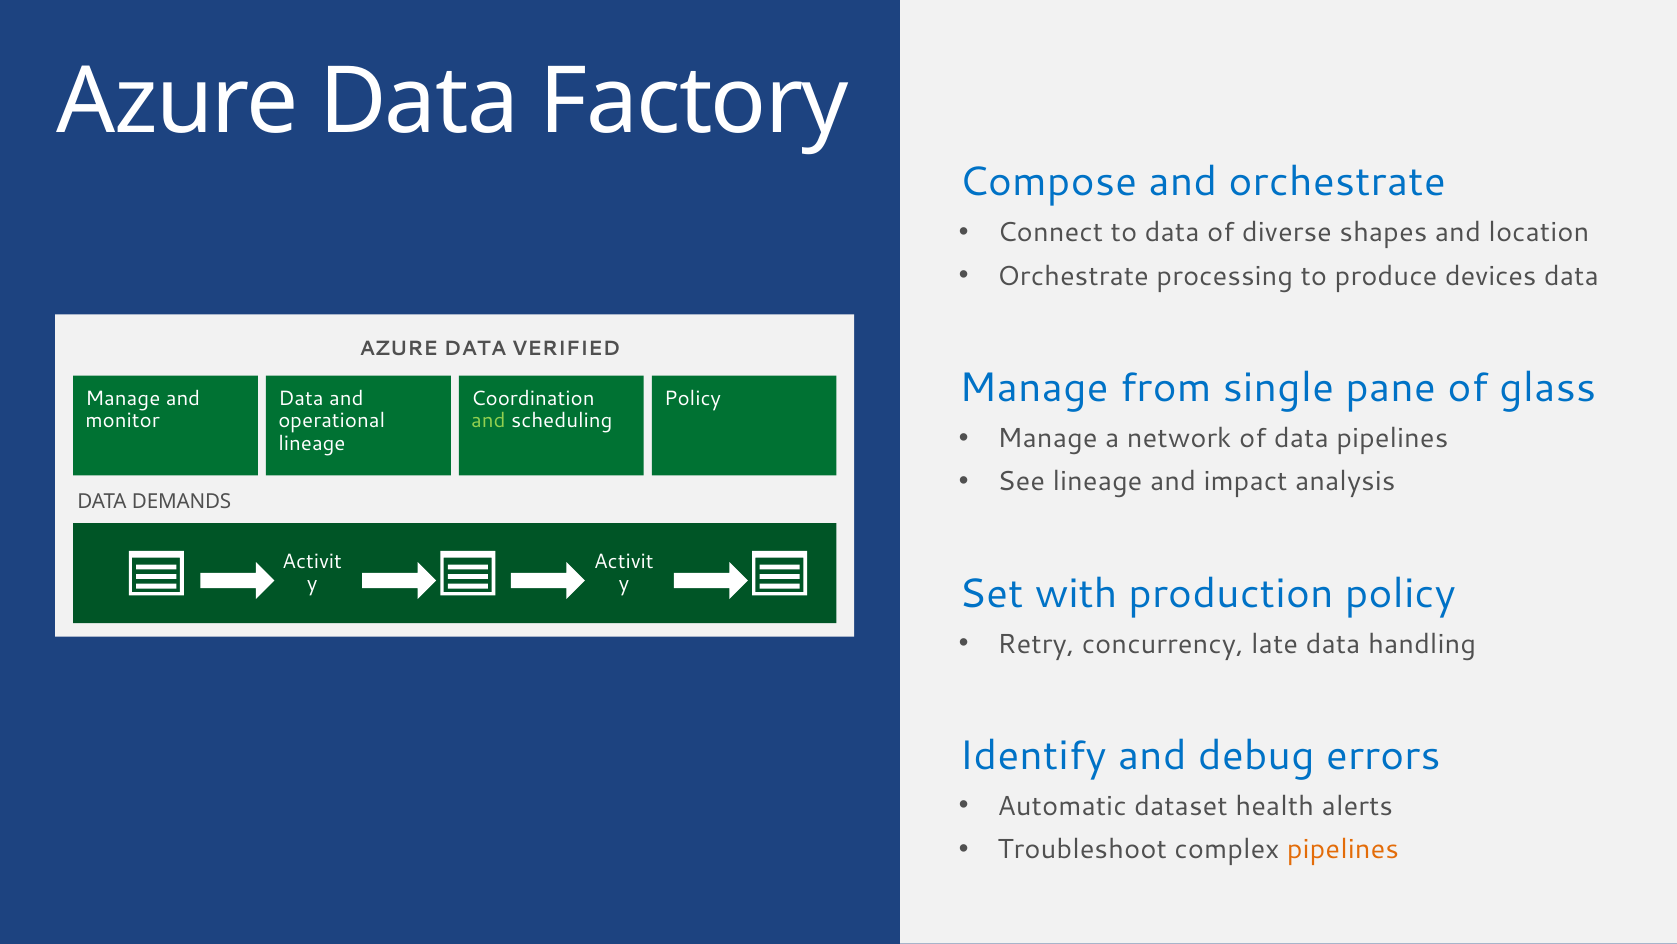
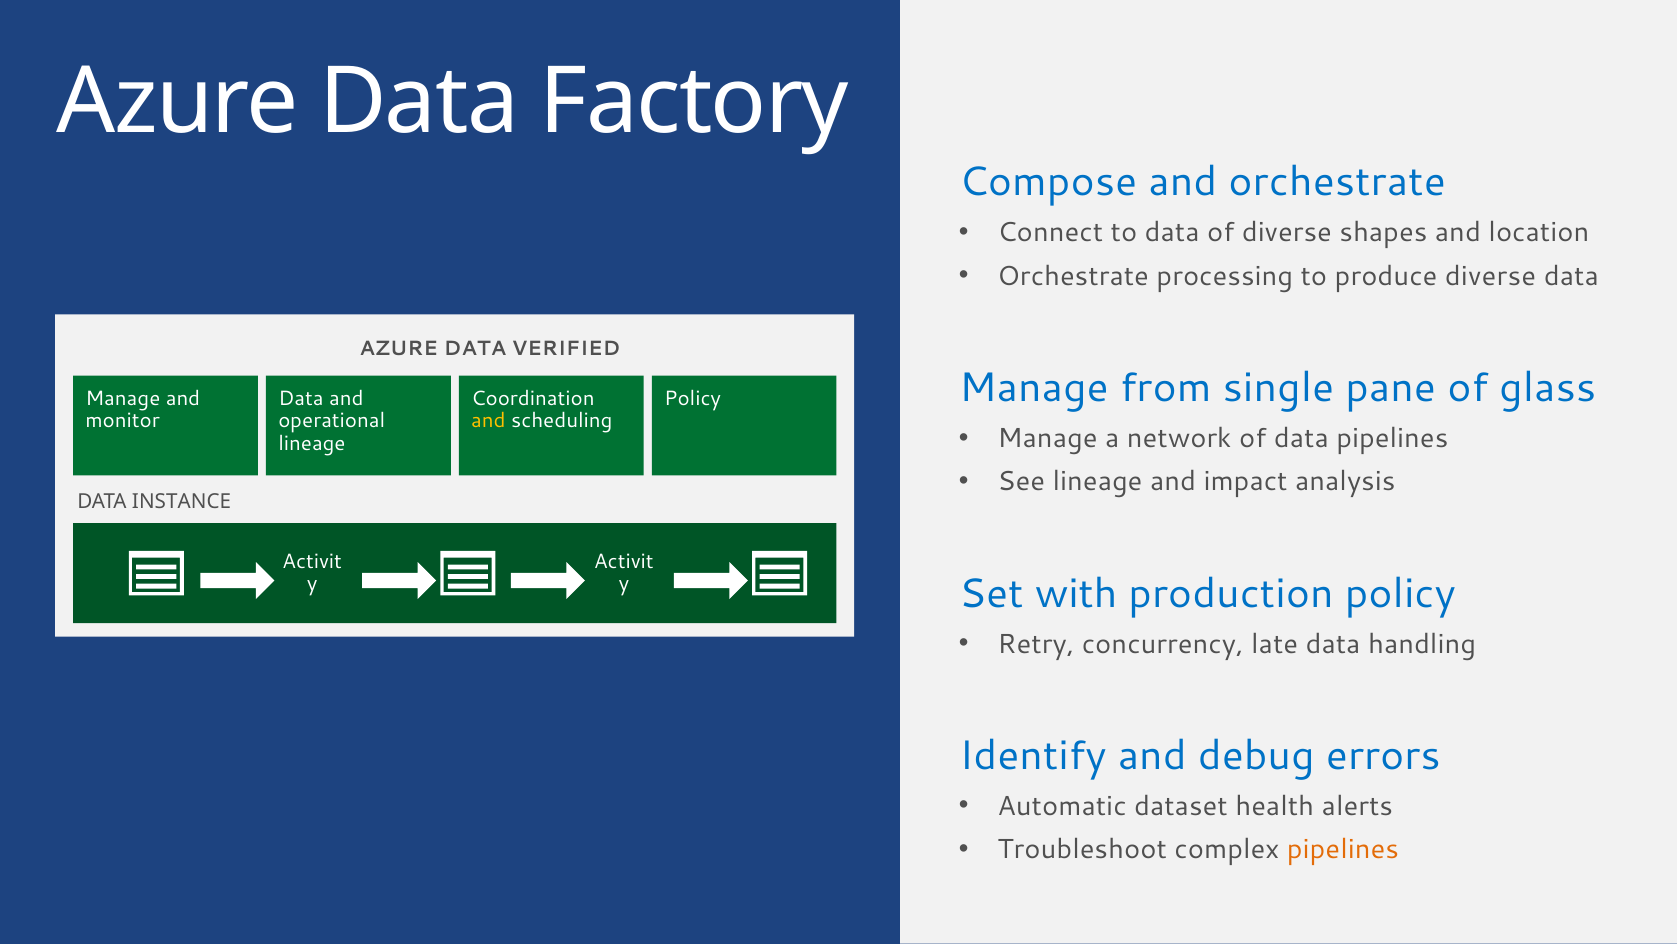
produce devices: devices -> diverse (1490, 276)
and colour: light green -> yellow (488, 421)
DEMANDS: DEMANDS -> INSTANCE (182, 501)
